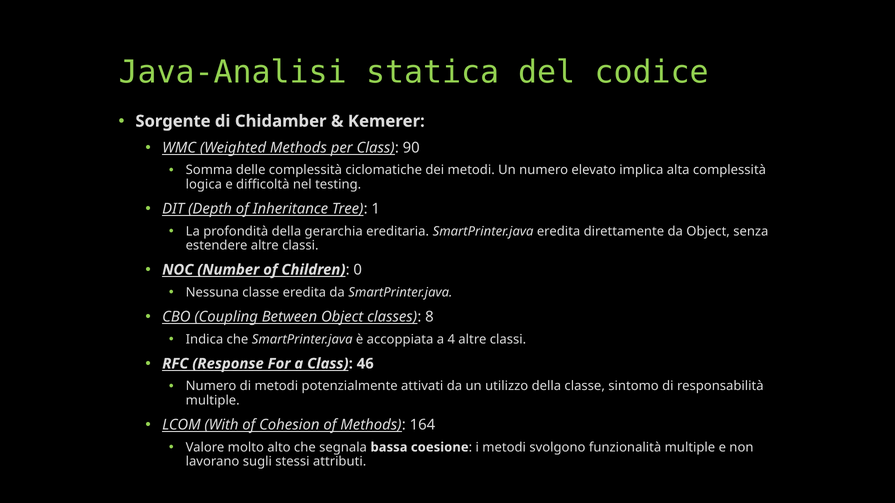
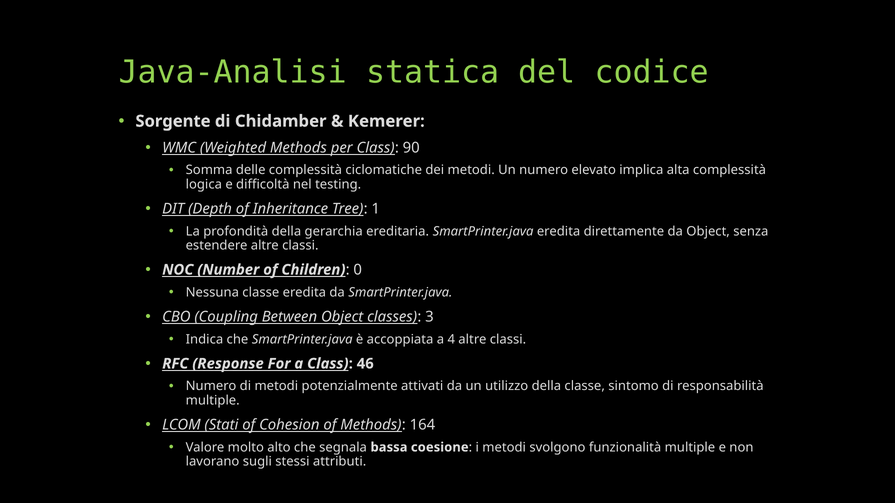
8: 8 -> 3 (429, 317)
With: With -> Stati (221, 425)
